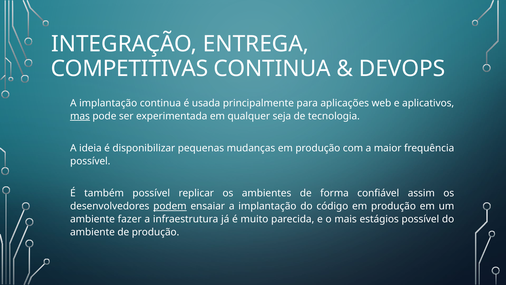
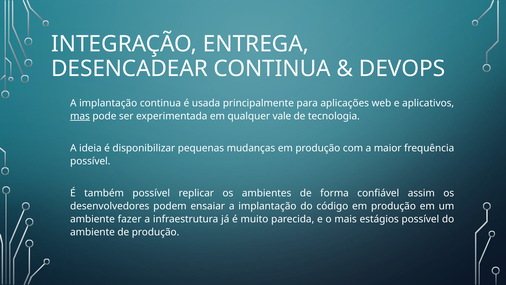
COMPETITIVAS: COMPETITIVAS -> DESENCADEAR (129, 68)
seja: seja -> vale (282, 116)
podem underline: present -> none (170, 206)
